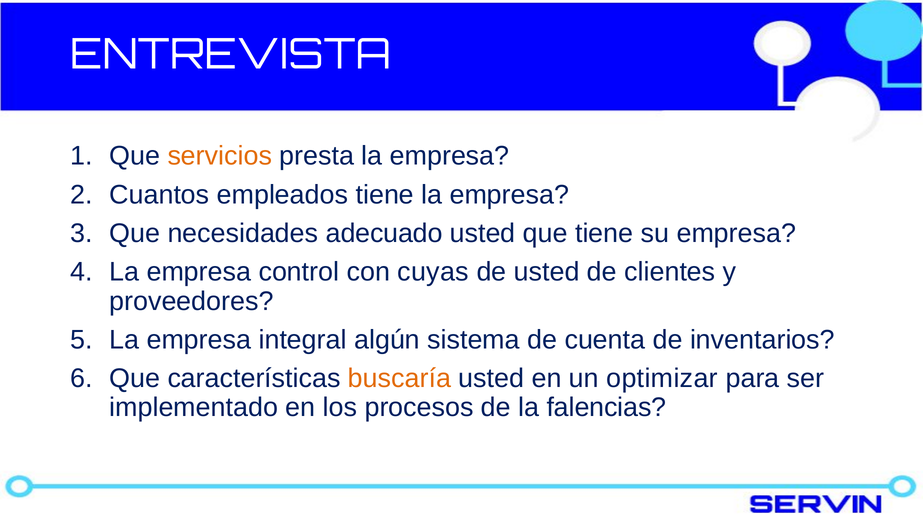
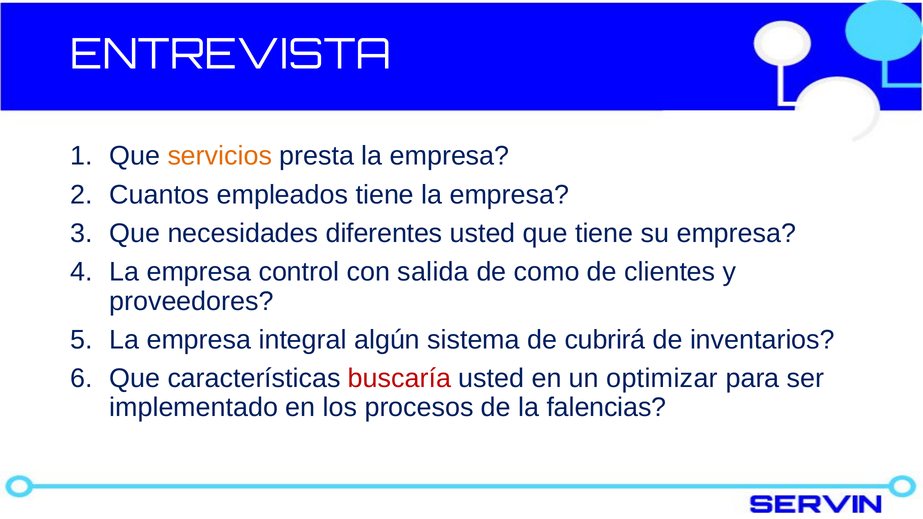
adecuado: adecuado -> diferentes (384, 233)
cuyas: cuyas -> salida (433, 272)
de usted: usted -> como (547, 272)
cuenta: cuenta -> cubrirá (605, 340)
buscaría colour: orange -> red (399, 379)
